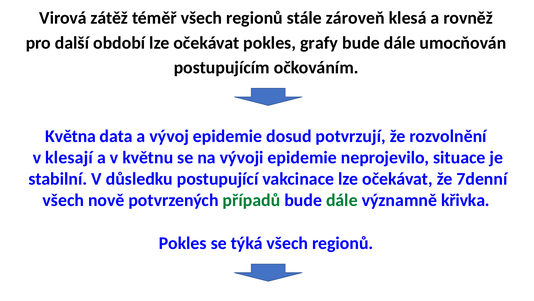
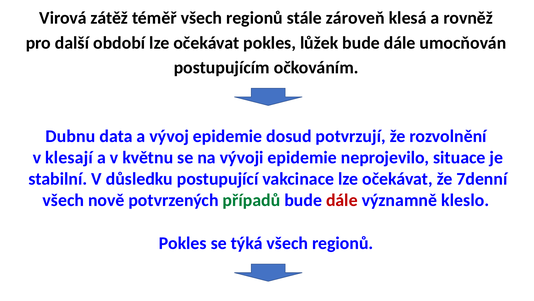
grafy: grafy -> lůžek (319, 43)
Května: Května -> Dubnu (70, 136)
dále colour: green -> red (342, 200)
křivka: křivka -> kleslo (465, 200)
